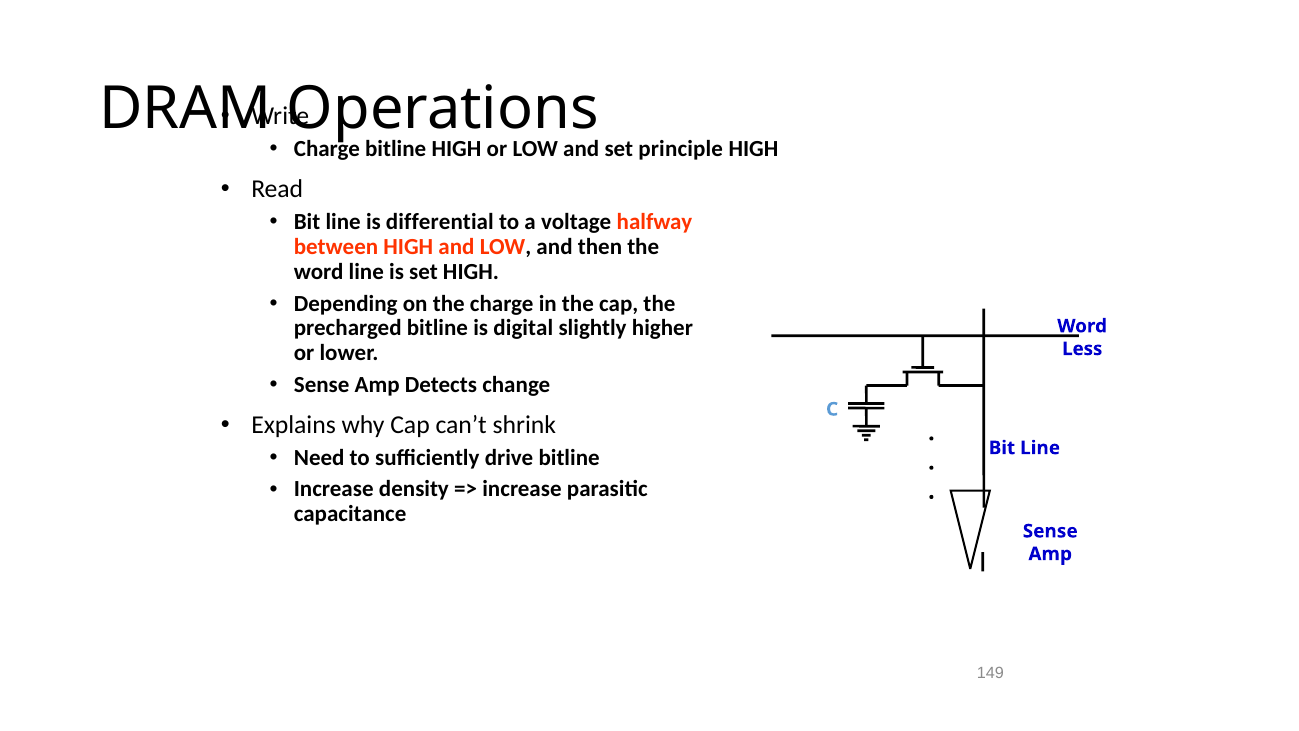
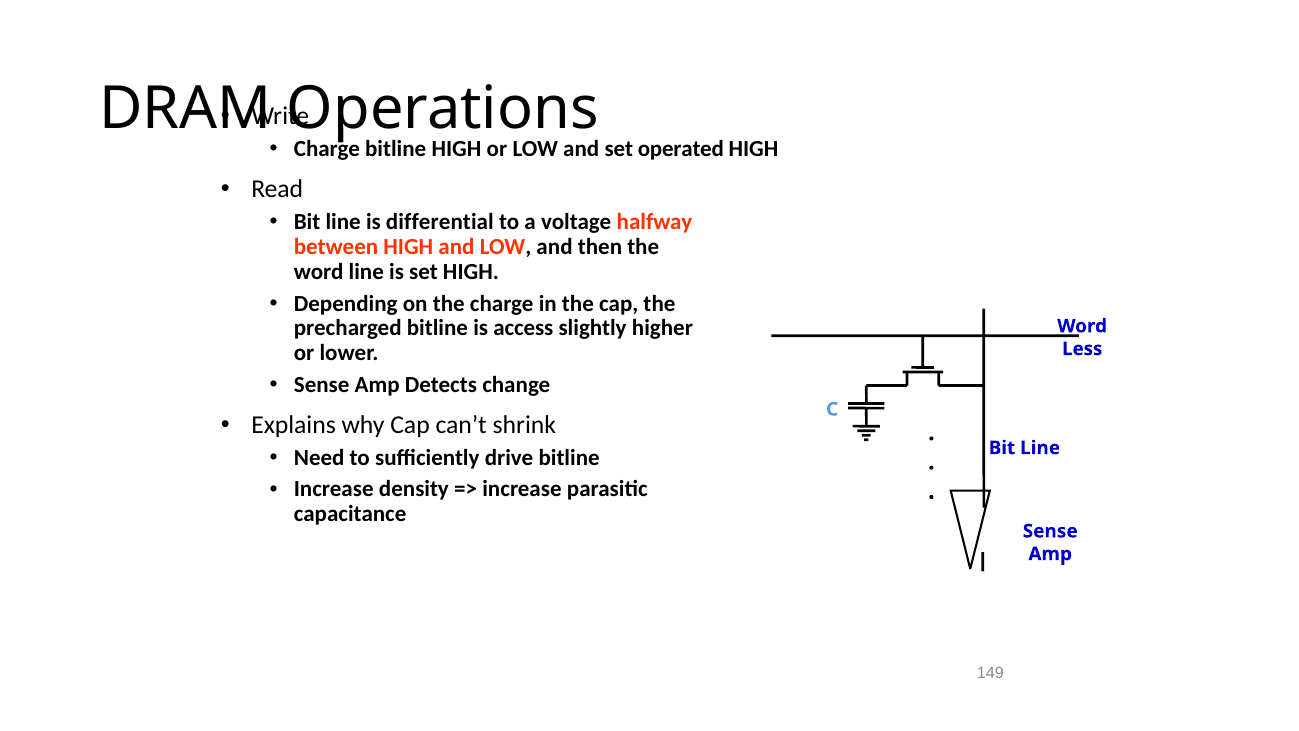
principle: principle -> operated (681, 149)
digital: digital -> access (523, 328)
